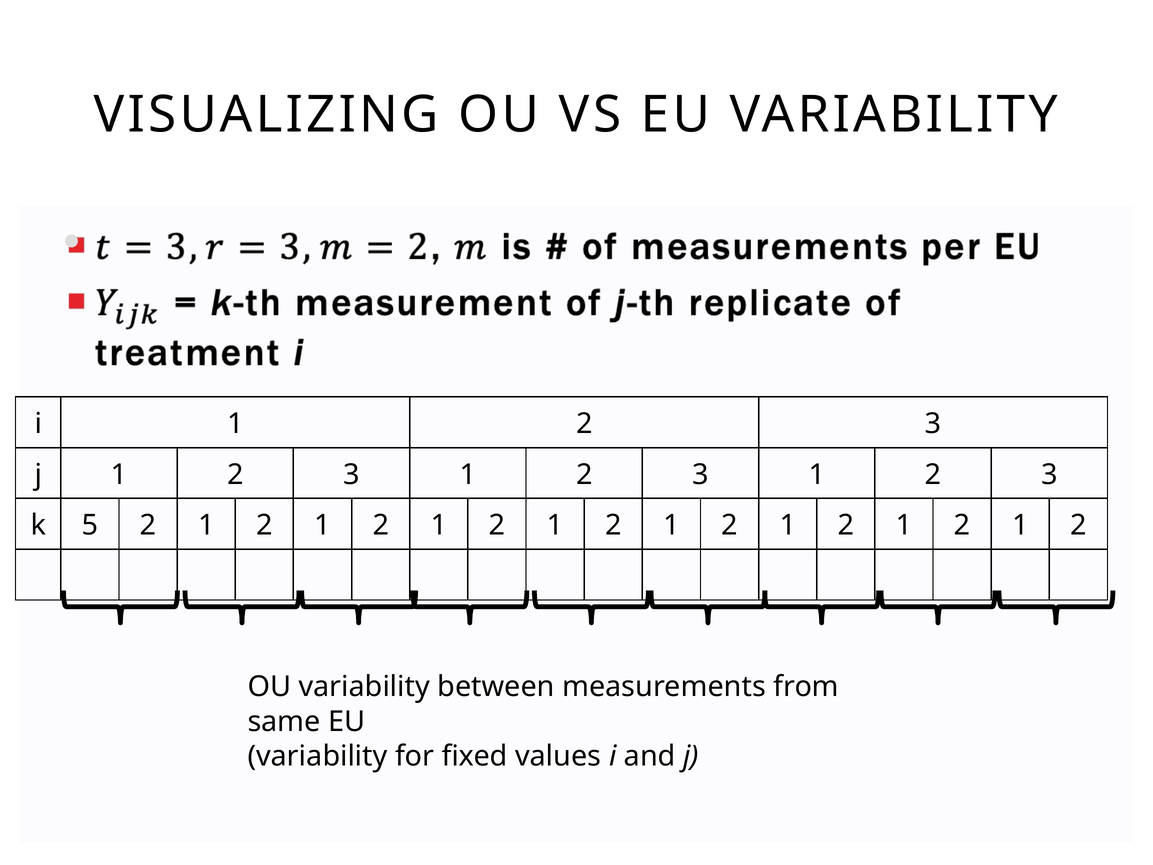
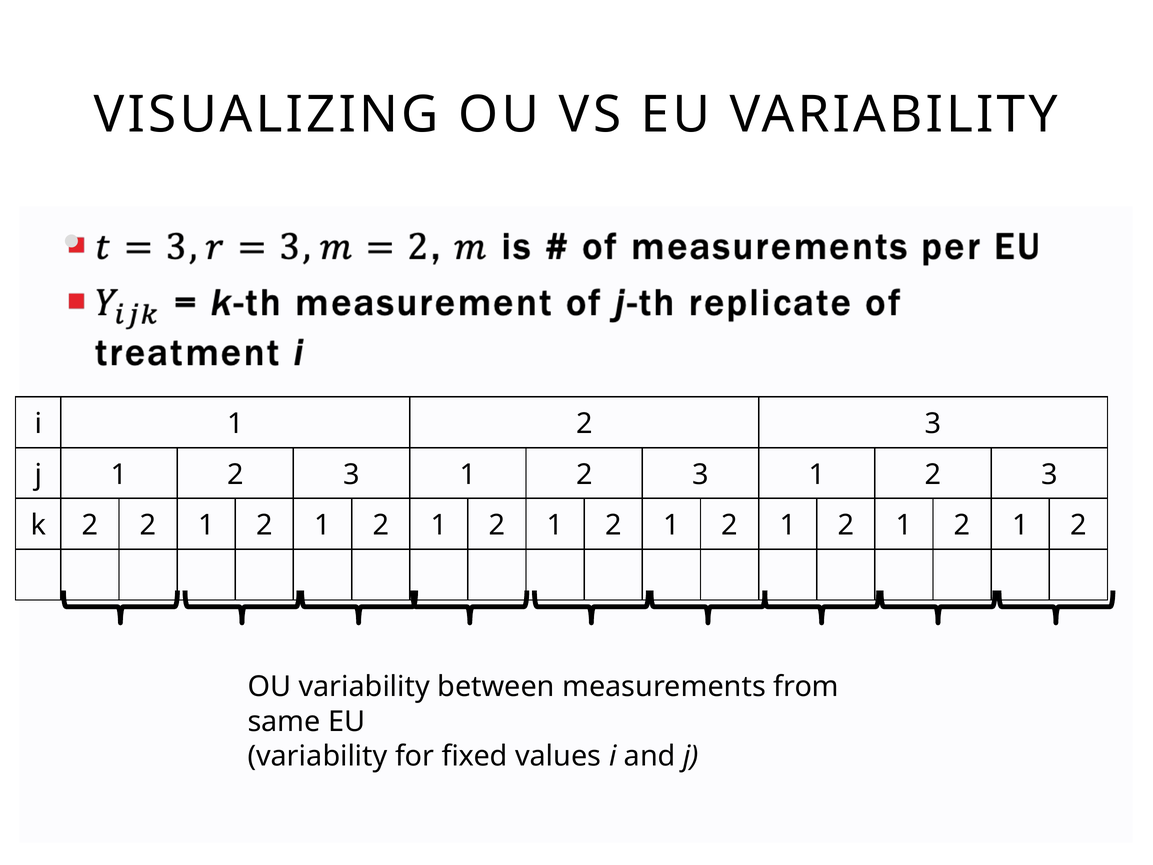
k 5: 5 -> 2 (90, 525)
